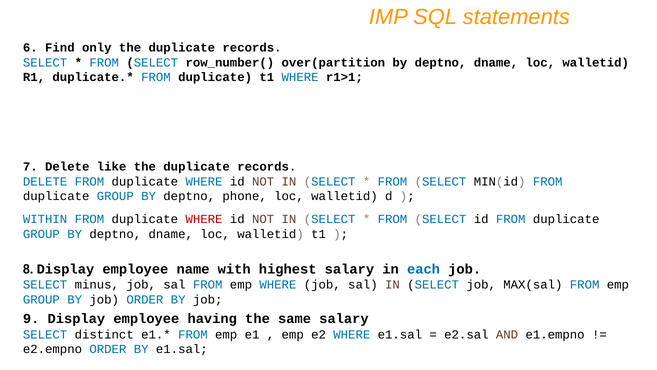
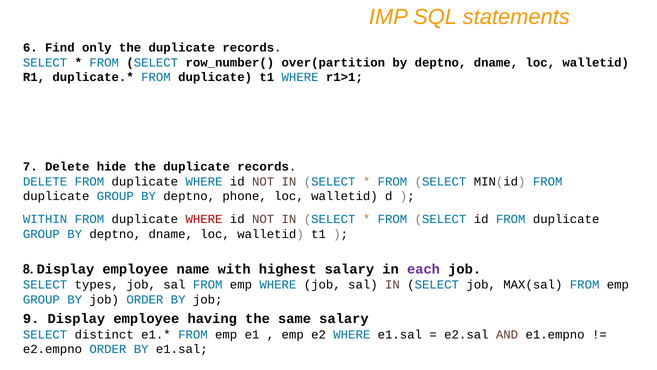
like: like -> hide (112, 167)
each colour: blue -> purple (423, 269)
minus: minus -> types (97, 284)
